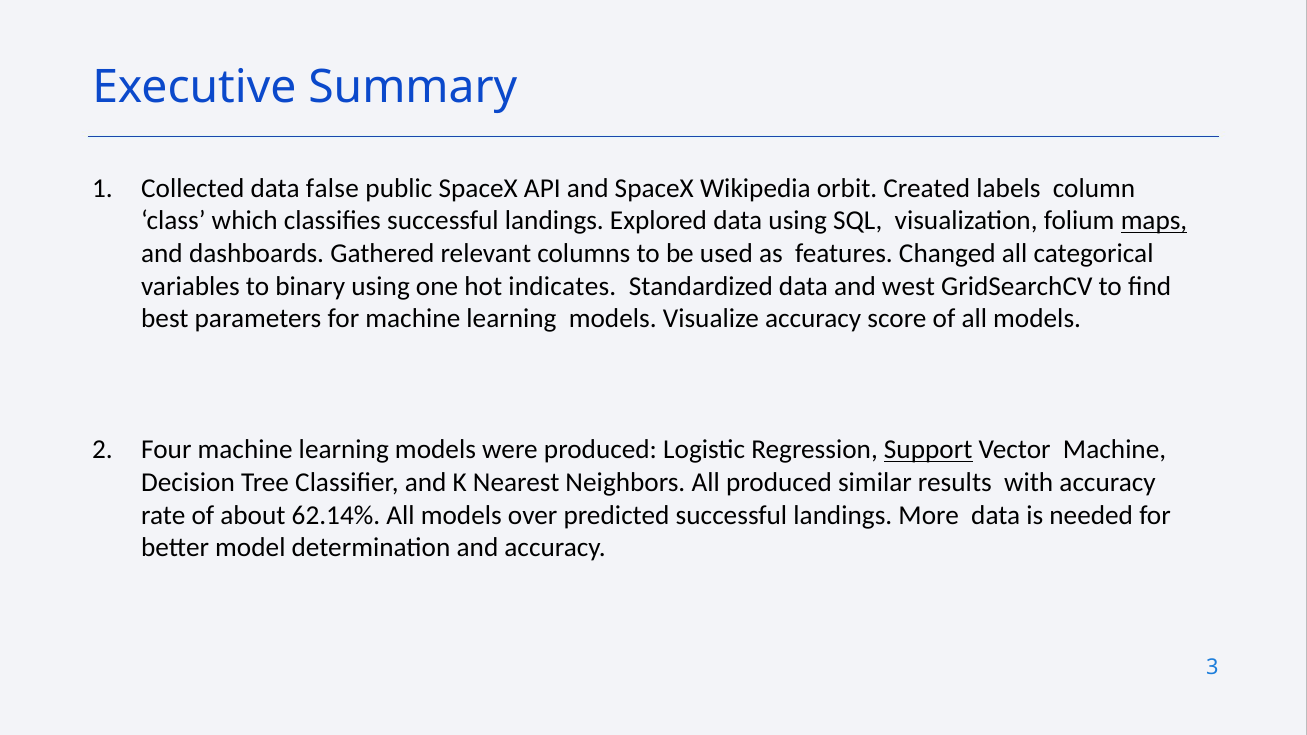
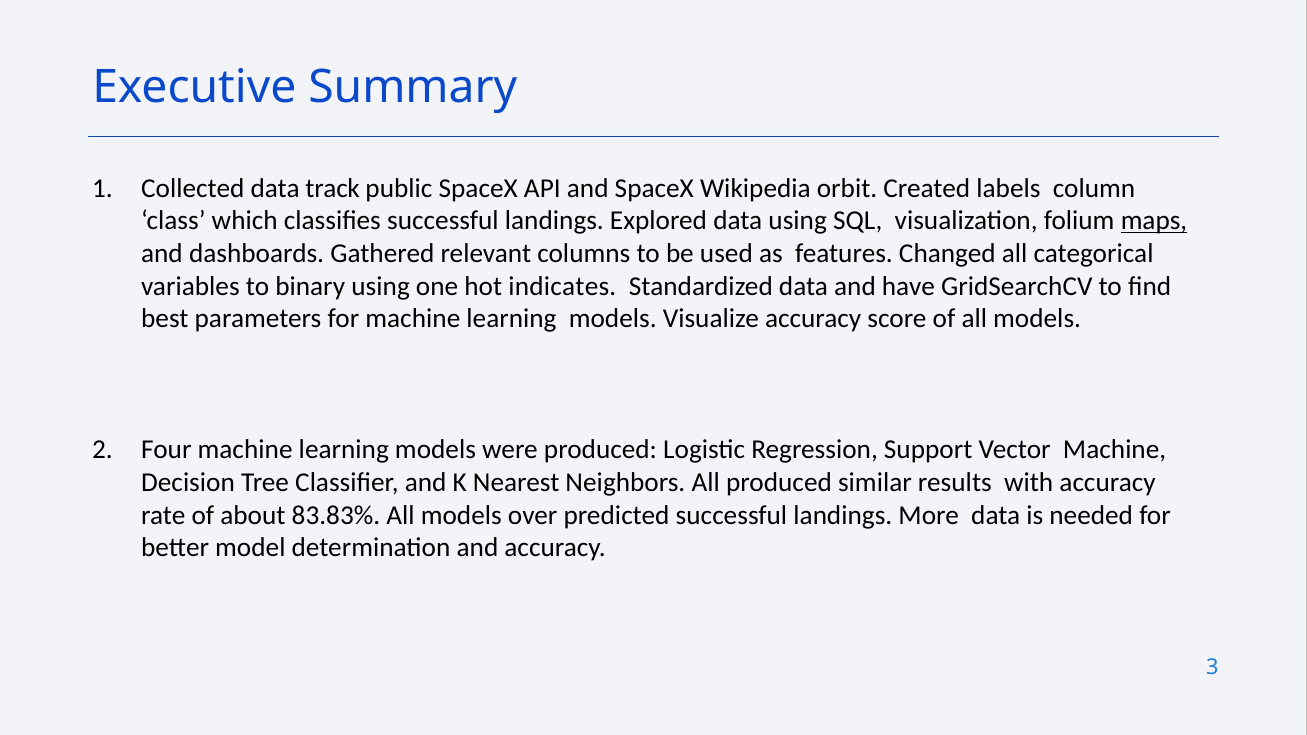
false: false -> track (333, 188)
west: west -> have (909, 286)
Support underline: present -> none (928, 450)
62.14%: 62.14% -> 83.83% (336, 515)
